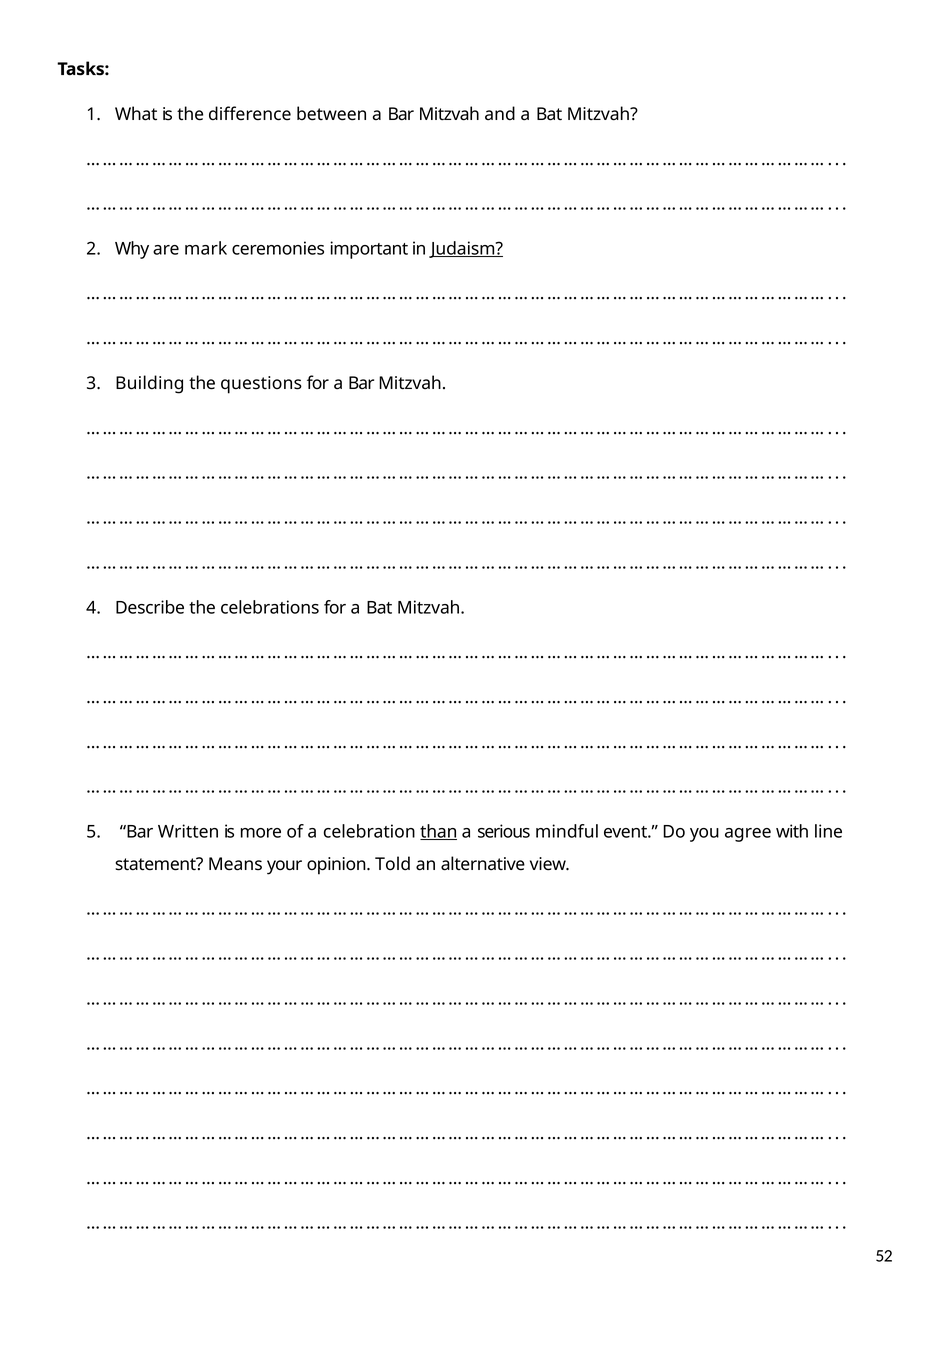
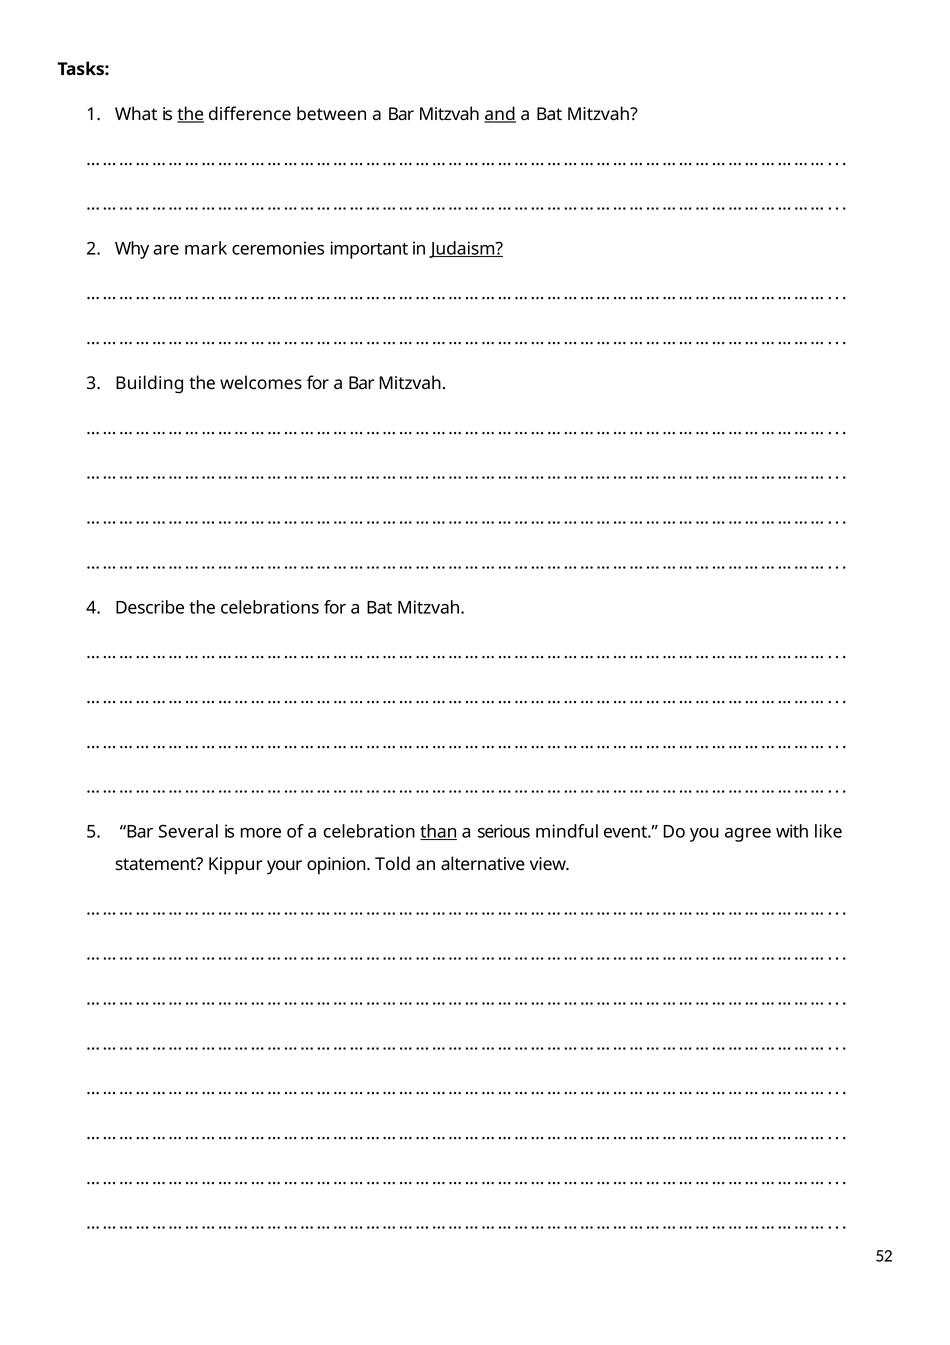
the underline: none -> present (191, 114)
and underline: none -> present (500, 114)
questions: questions -> welcomes (261, 383)
Written: Written -> Several (189, 832)
line: line -> like (828, 832)
Means: Means -> Kippur (235, 864)
